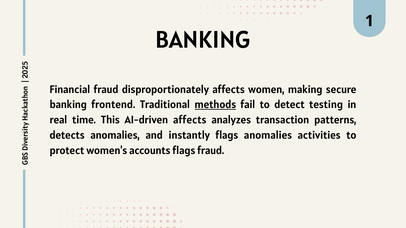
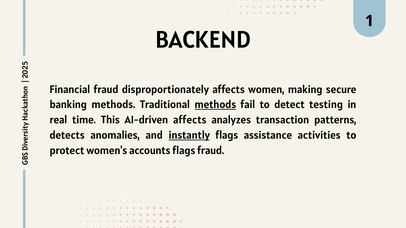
BANKING: BANKING -> BACKEND (203, 40)
banking frontend: frontend -> methods (113, 105)
instantly underline: none -> present (189, 135)
flags anomalies: anomalies -> assistance (268, 135)
